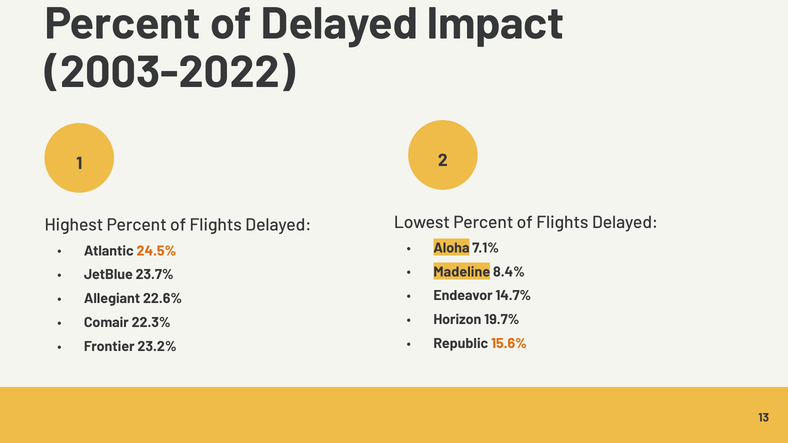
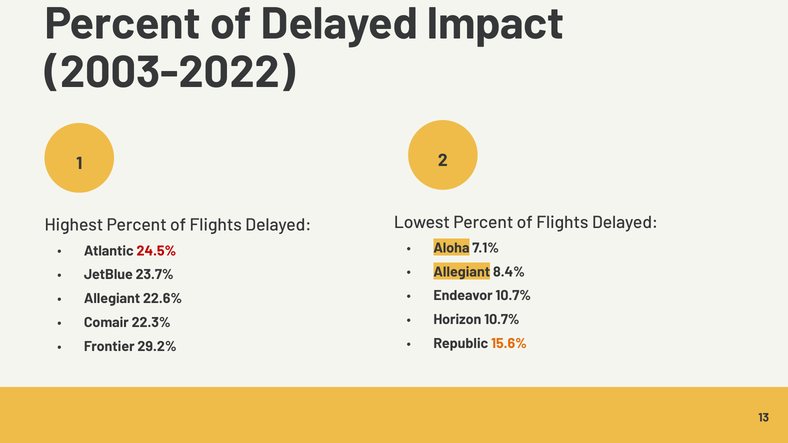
24.5% colour: orange -> red (156, 251)
Madeline: Madeline -> Allegiant (462, 272)
Endeavor 14.7%: 14.7% -> 10.7% (513, 296)
Horizon 19.7%: 19.7% -> 10.7% (502, 320)
23.2%: 23.2% -> 29.2% (157, 347)
